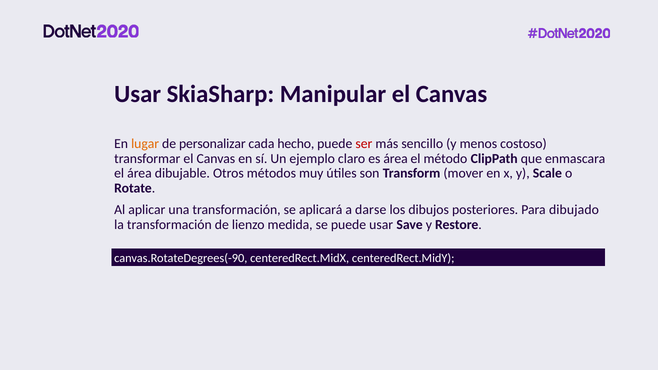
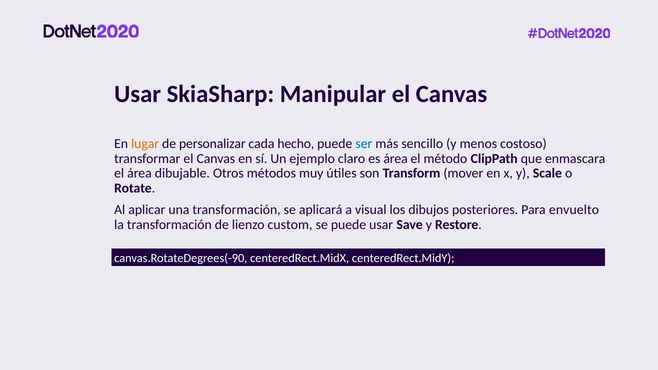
ser colour: red -> blue (364, 144)
darse: darse -> visual (371, 210)
dibujado: dibujado -> envuelto (574, 210)
medida: medida -> custom (290, 225)
